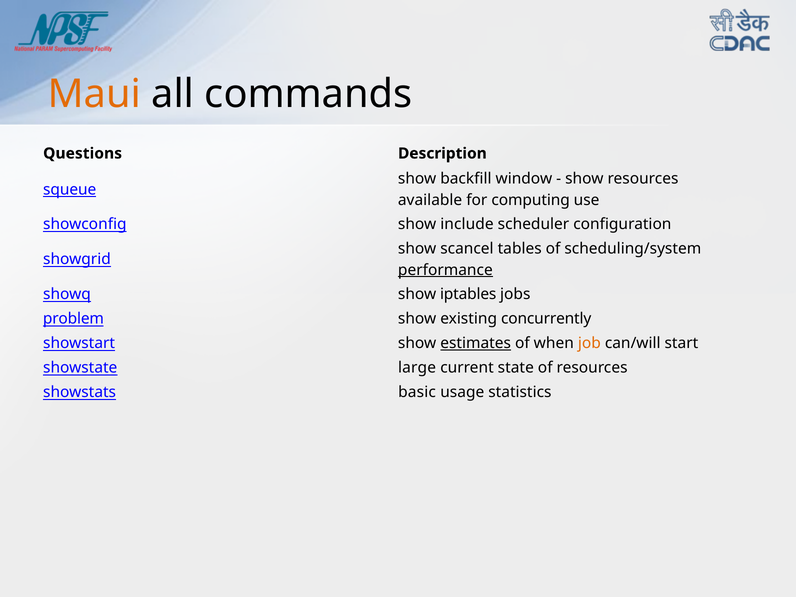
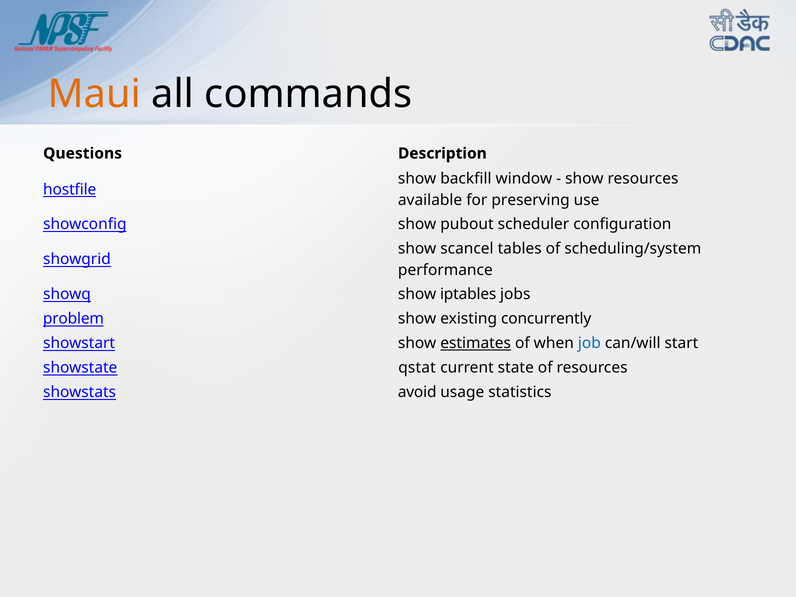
squeue: squeue -> hostfile (70, 189)
computing: computing -> preserving (531, 200)
include: include -> pubout (467, 224)
performance underline: present -> none (445, 270)
job colour: orange -> blue (589, 343)
large: large -> qstat (417, 368)
basic: basic -> avoid (417, 392)
